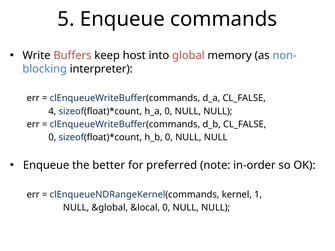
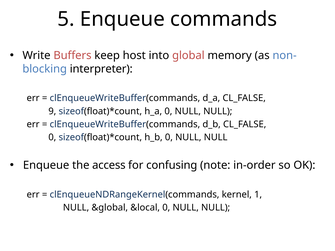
4: 4 -> 9 (52, 111)
better: better -> access (109, 165)
preferred: preferred -> confusing (172, 165)
